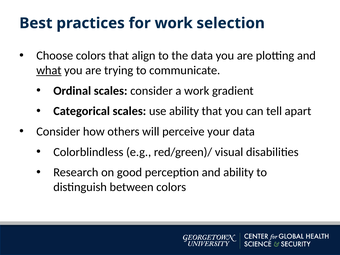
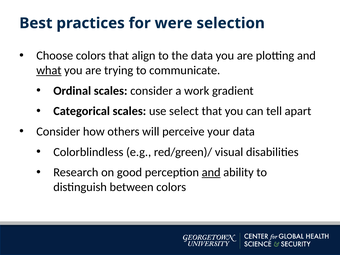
for work: work -> were (174, 23)
use ability: ability -> select (184, 111)
and underline: none -> present (211, 172)
